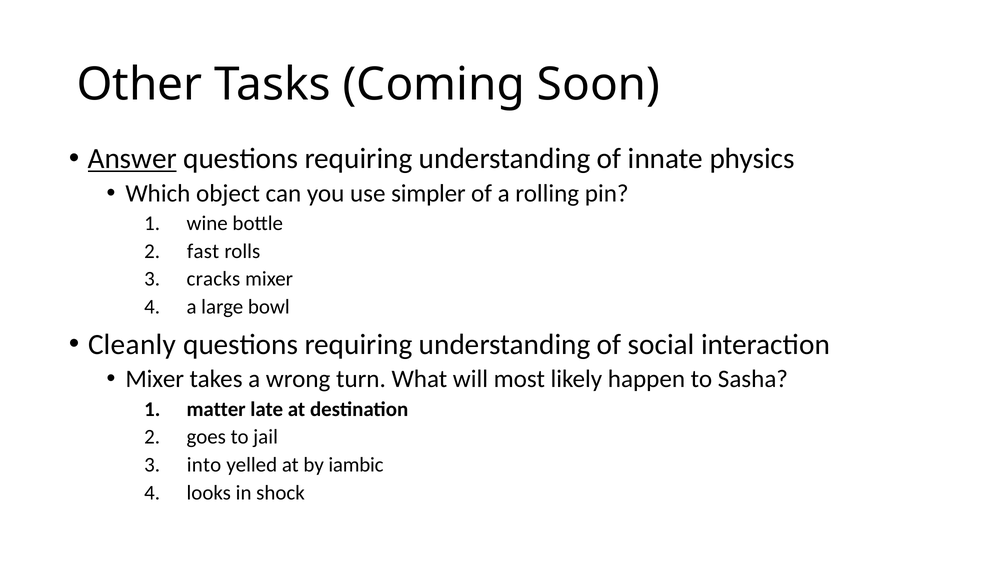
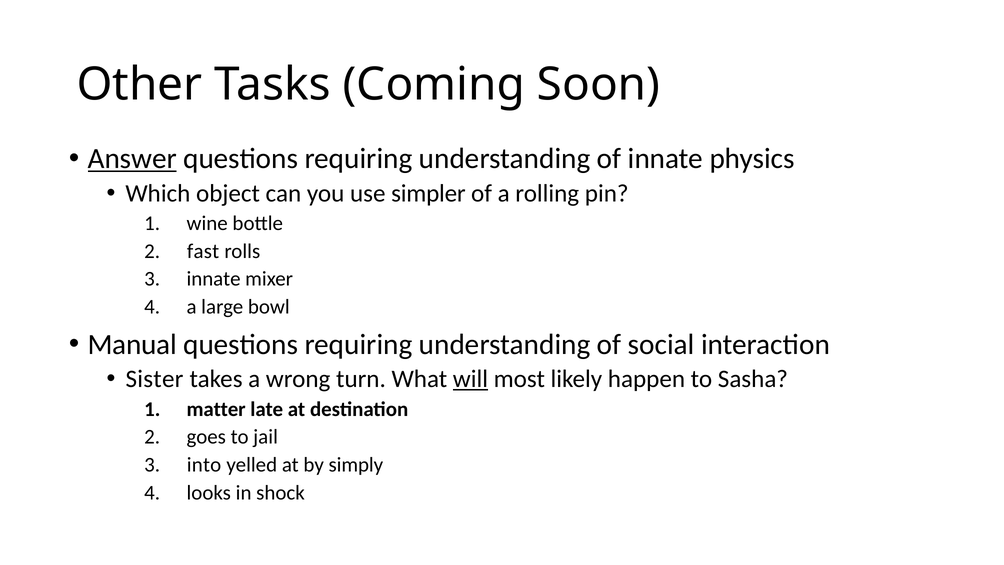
cracks: cracks -> innate (214, 279)
Cleanly: Cleanly -> Manual (132, 344)
Mixer: Mixer -> Sister (155, 379)
will underline: none -> present (470, 379)
iambic: iambic -> simply (356, 465)
